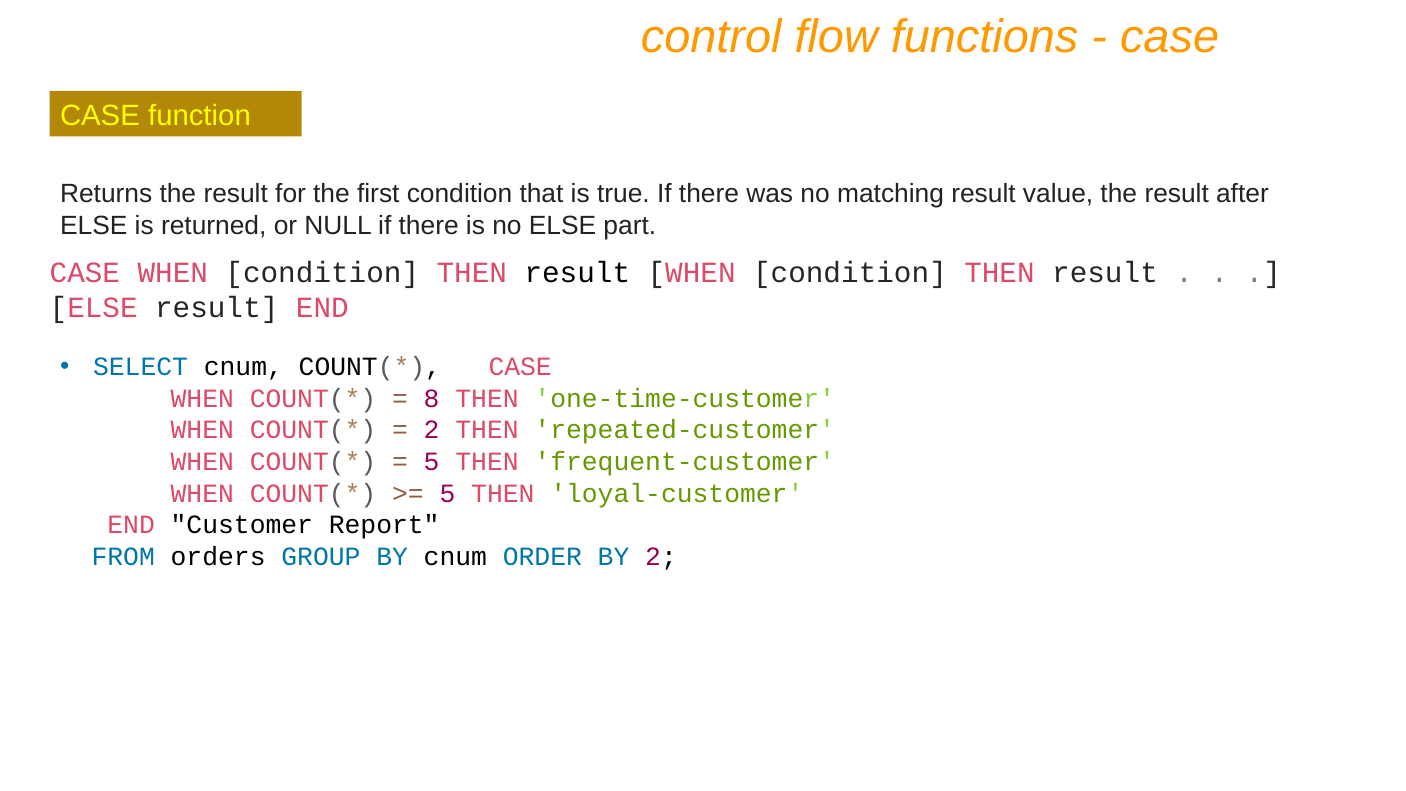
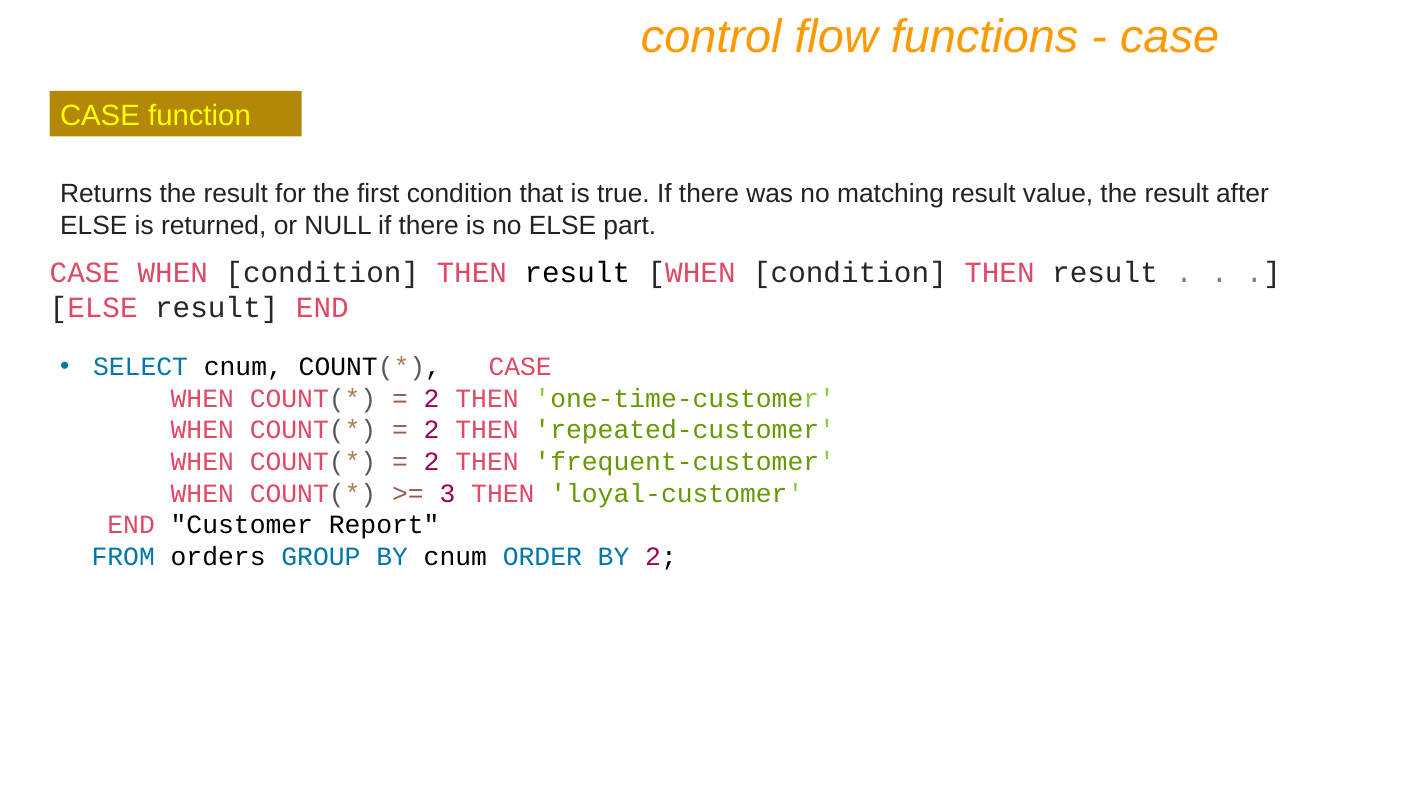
8: 8 -> 2 (432, 398)
5: 5 -> 2 (432, 462)
5: 5 -> 3 (447, 493)
